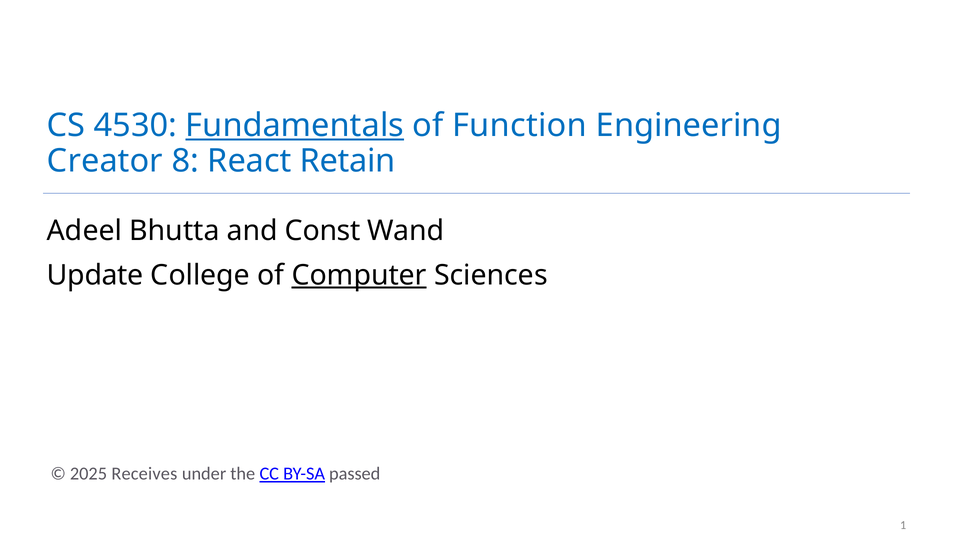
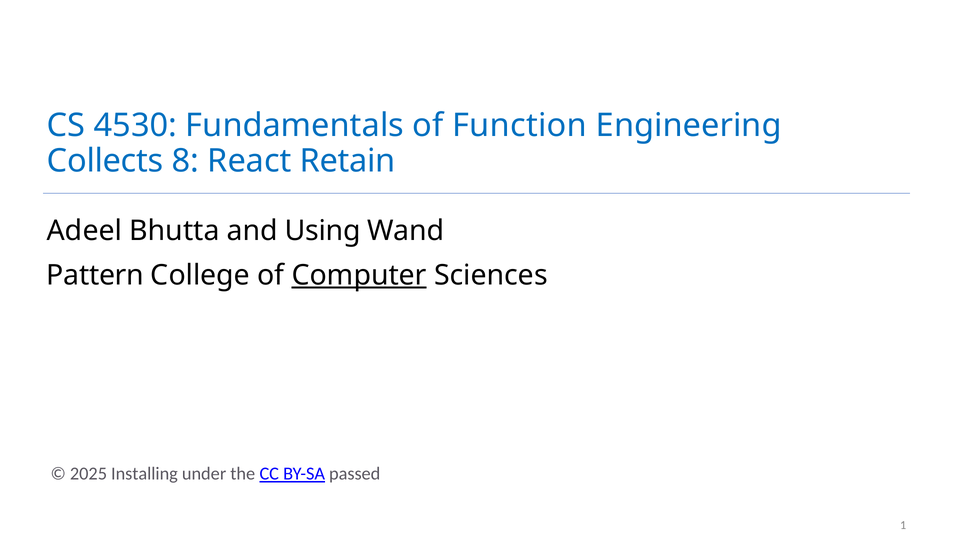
Fundamentals underline: present -> none (295, 125)
Creator: Creator -> Collects (105, 161)
Const: Const -> Using (323, 231)
Update: Update -> Pattern (95, 275)
Receives: Receives -> Installing (144, 473)
